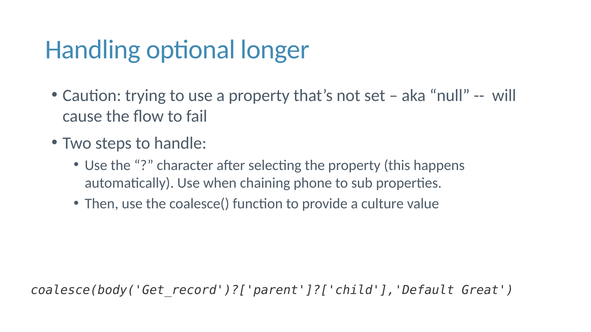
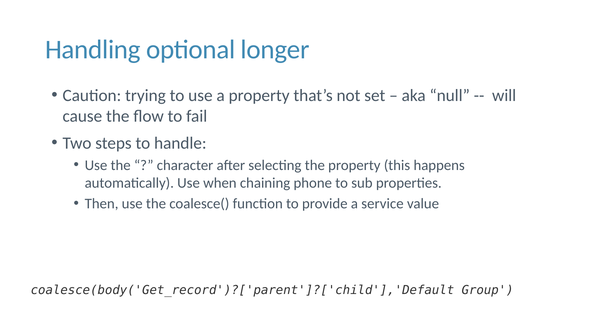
culture: culture -> service (382, 204)
Great: Great -> Group (488, 290)
